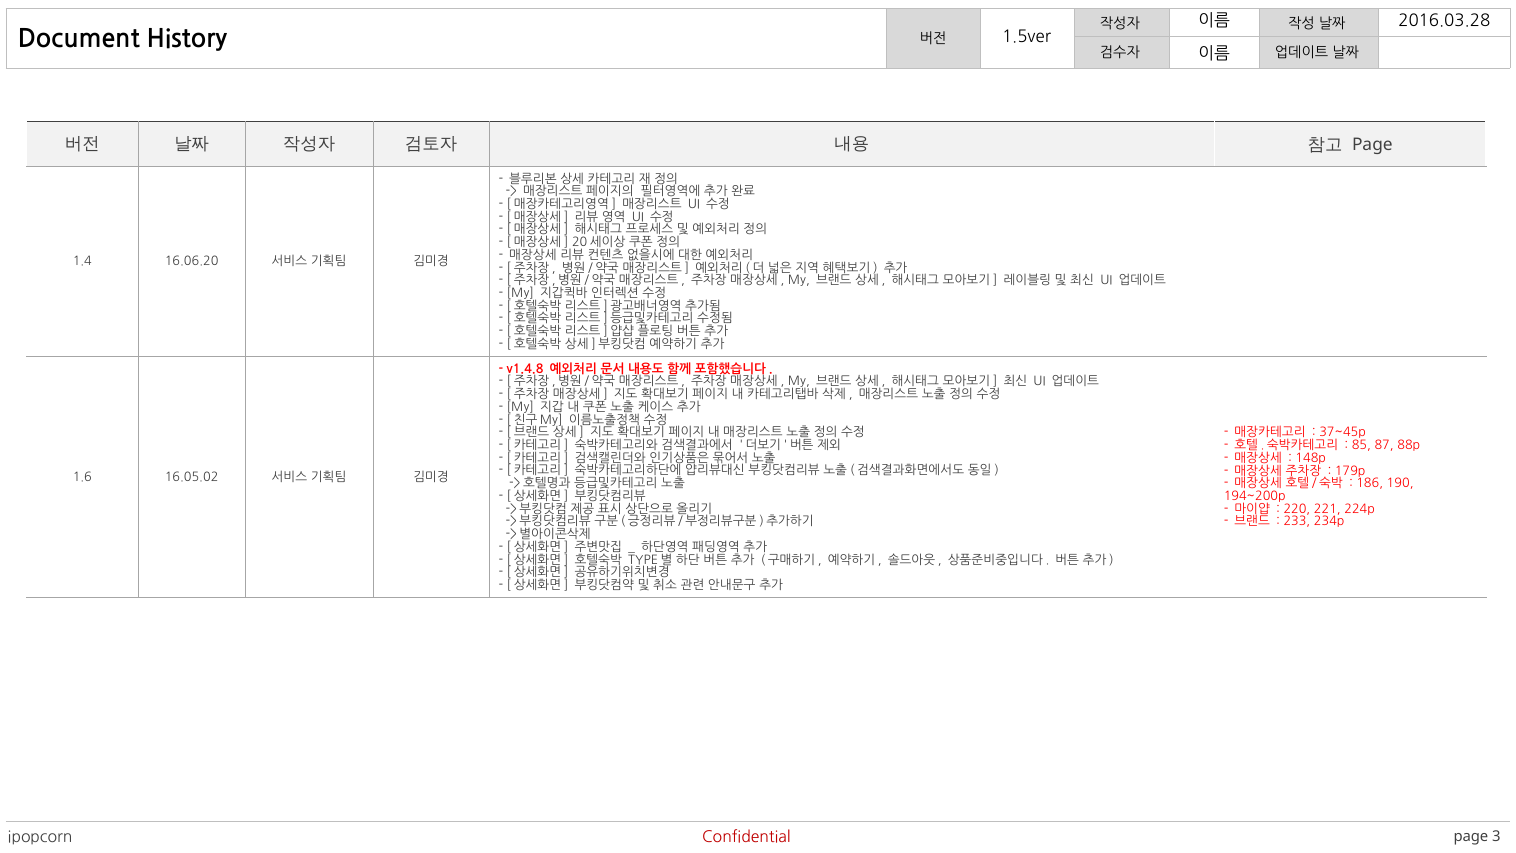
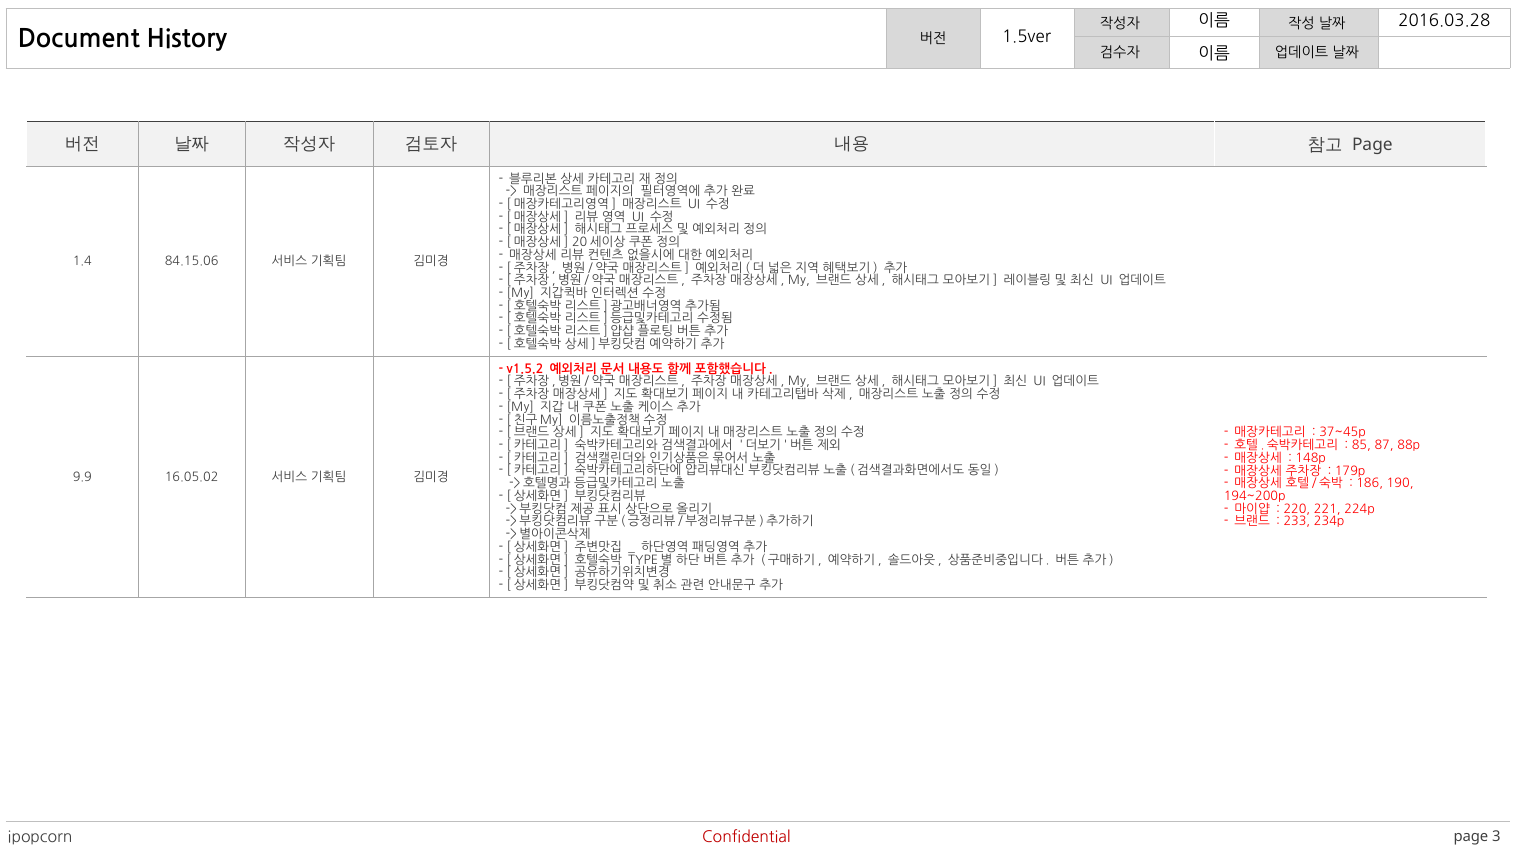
16.06.20: 16.06.20 -> 84.15.06 (192, 261)
v1.4.8: v1.4.8 -> v1.5.2 (525, 369)
1.6: 1.6 -> 9.9 (82, 477)
